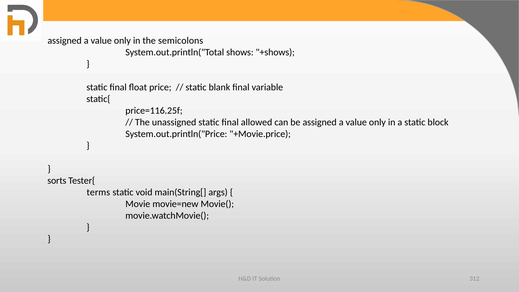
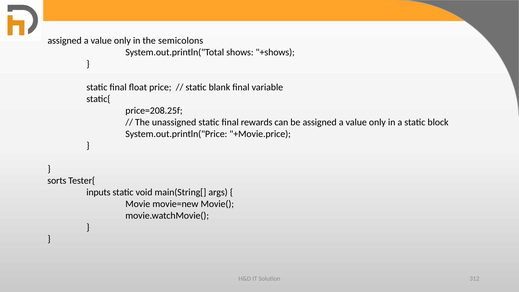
price=116.25f: price=116.25f -> price=208.25f (154, 111)
allowed: allowed -> rewards (257, 122)
terms: terms -> inputs (98, 192)
